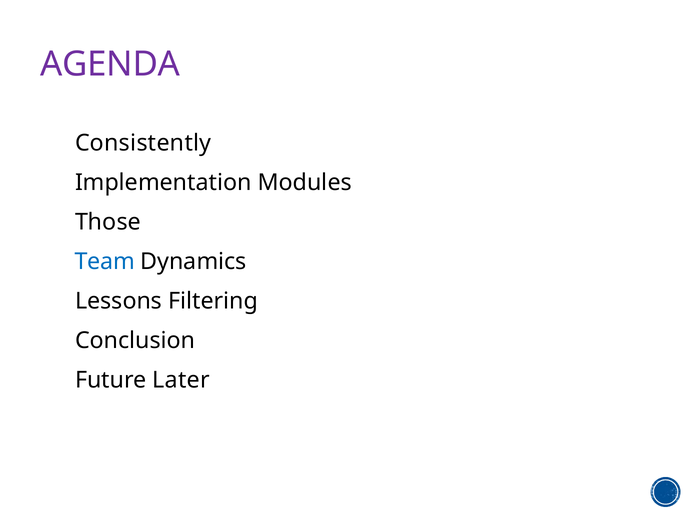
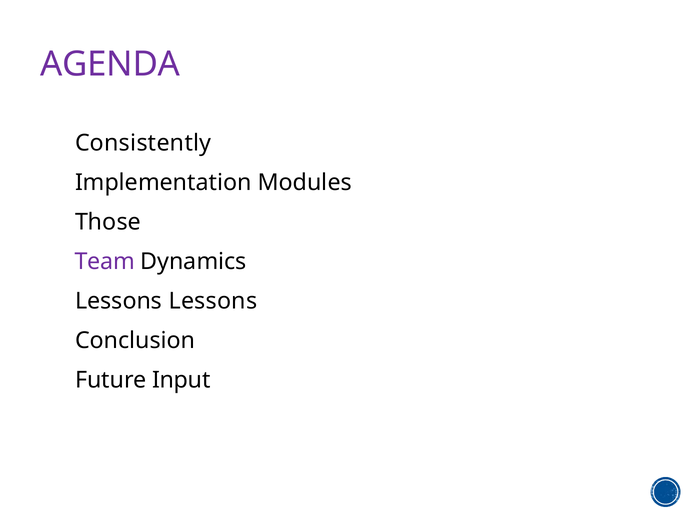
Team colour: blue -> purple (105, 262)
Lessons Filtering: Filtering -> Lessons (213, 301)
Later: Later -> Input (181, 380)
